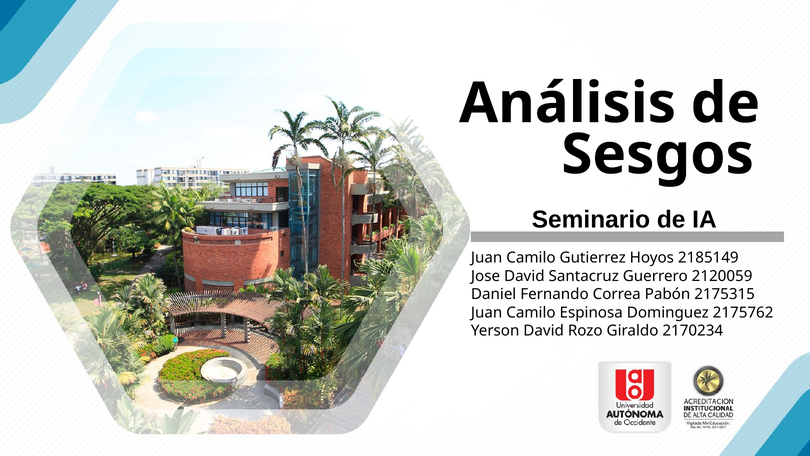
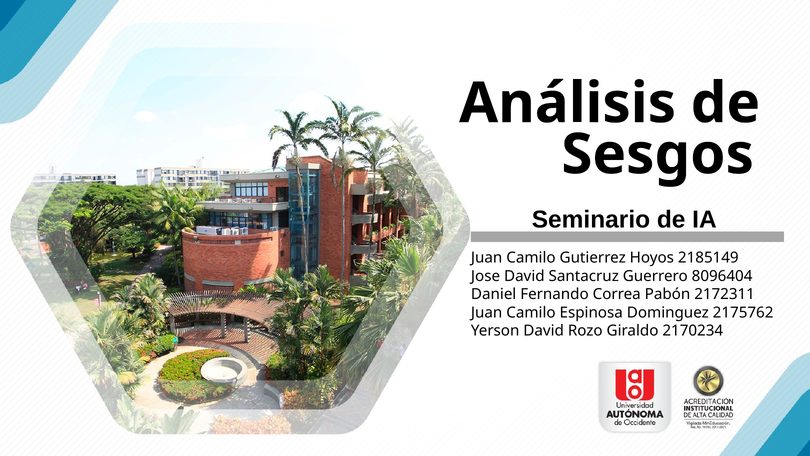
2120059: 2120059 -> 8096404 (722, 276)
2175315: 2175315 -> 2172311 (725, 294)
